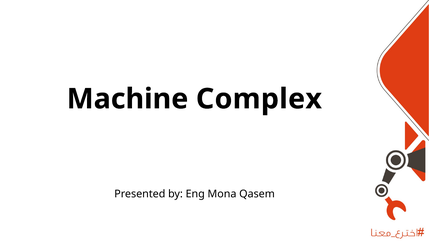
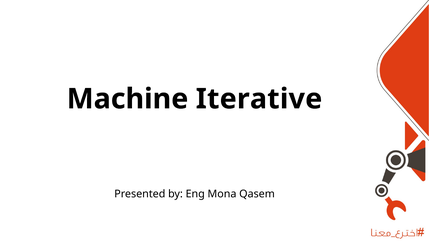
Complex: Complex -> Iterative (259, 99)
